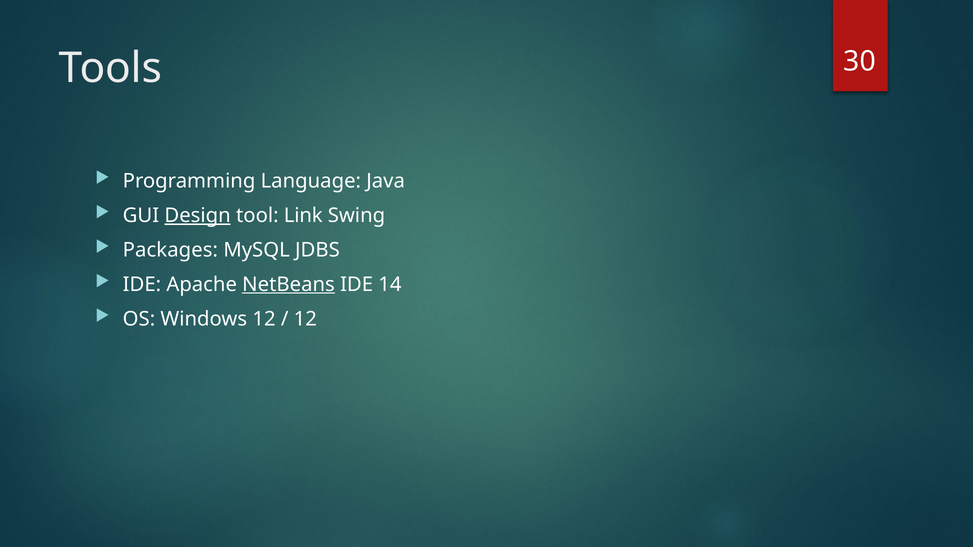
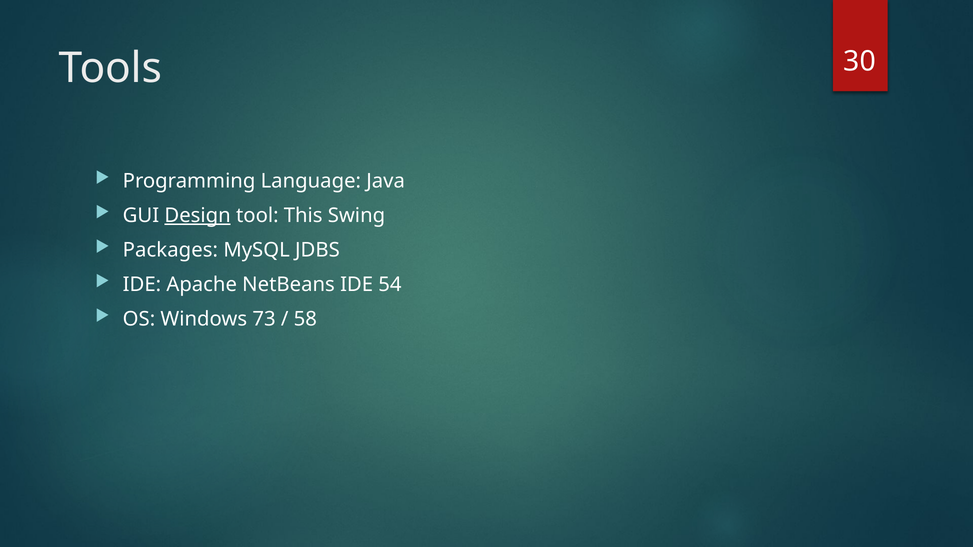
Link: Link -> This (303, 216)
NetBeans underline: present -> none (289, 285)
14: 14 -> 54 (390, 285)
Windows 12: 12 -> 73 (264, 319)
12: 12 -> 58 (305, 319)
